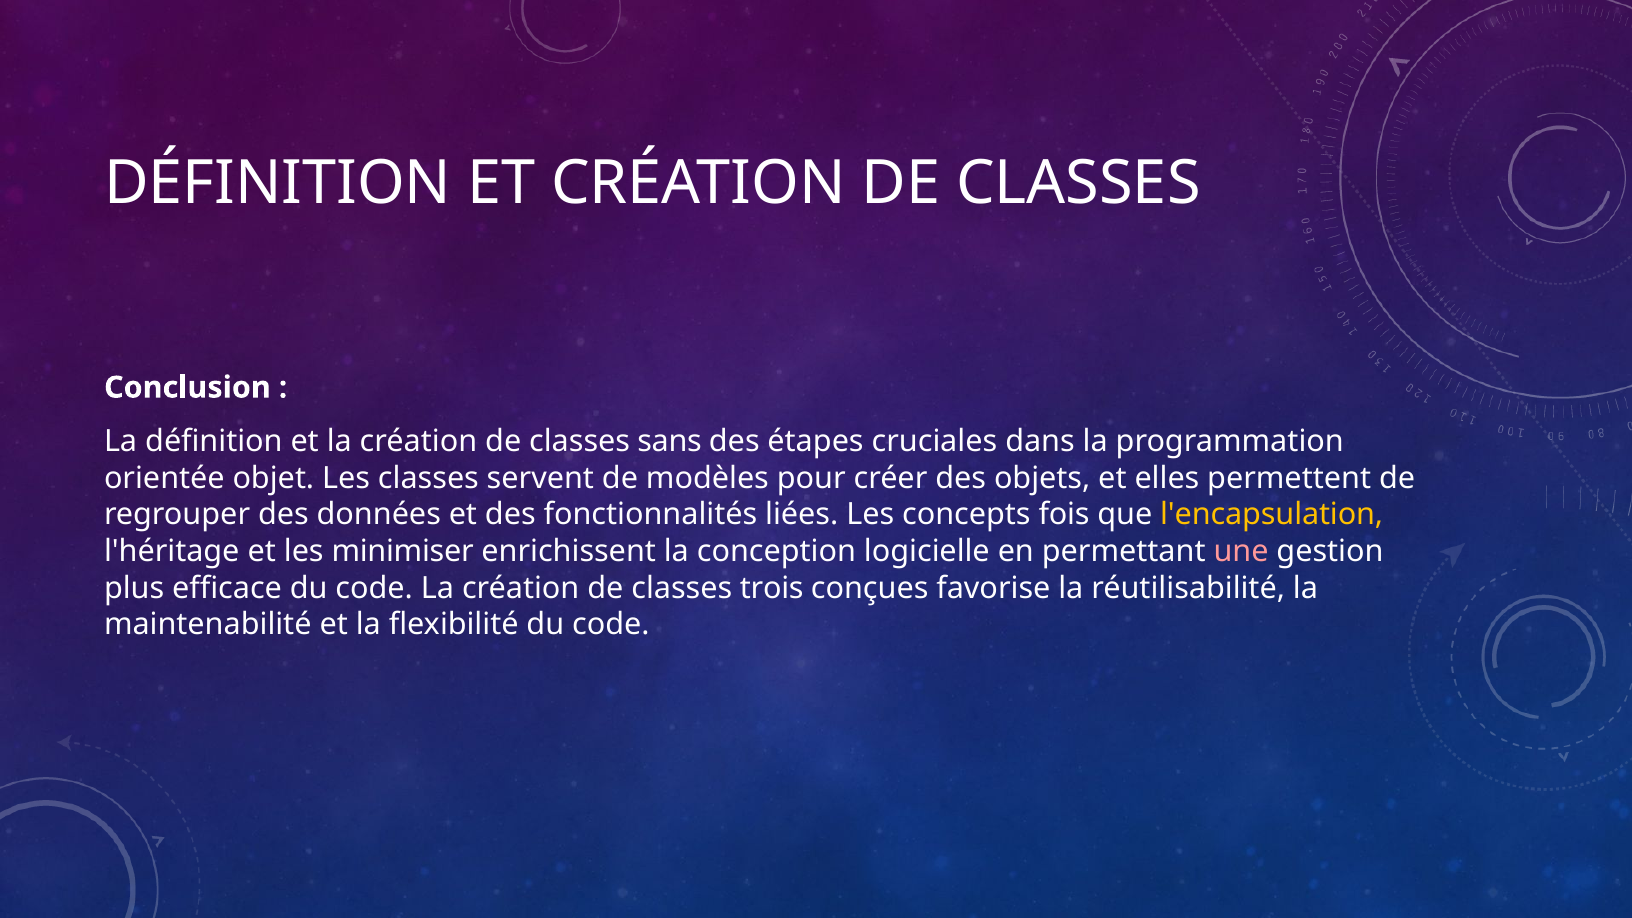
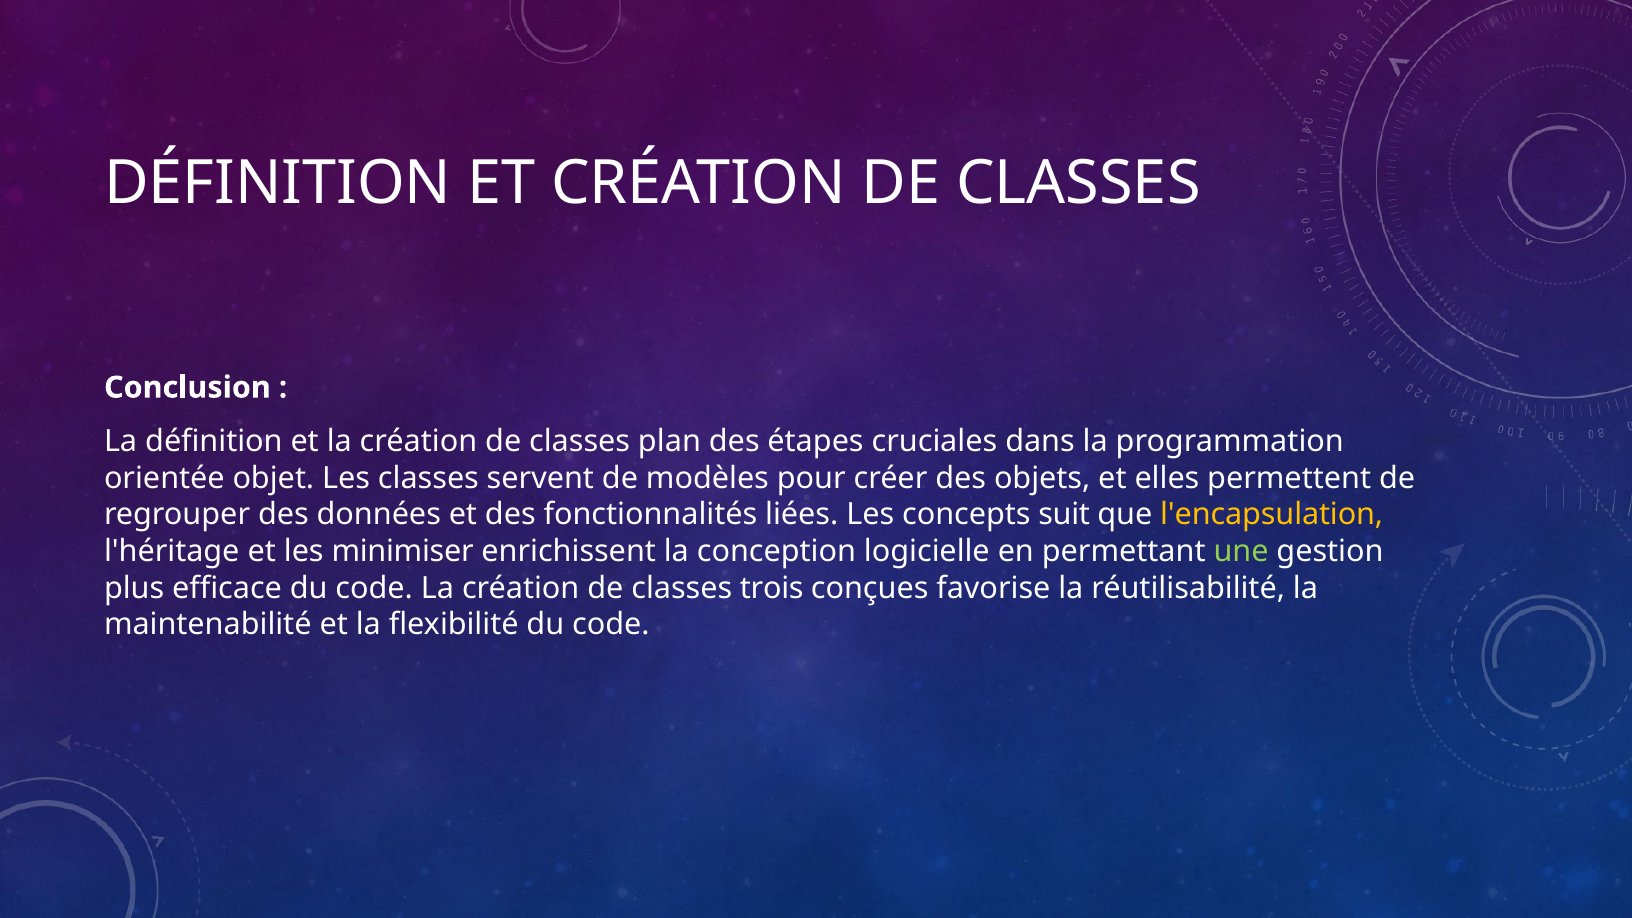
sans: sans -> plan (669, 441)
fois: fois -> suit (1064, 515)
une colour: pink -> light green (1241, 551)
